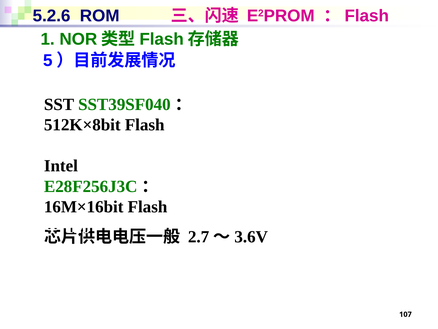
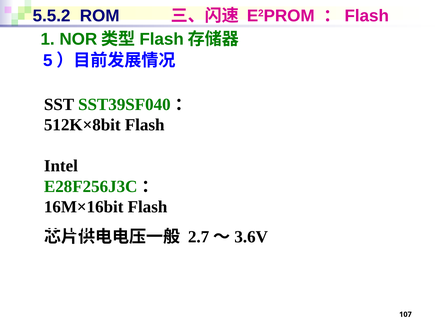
5.2.6: 5.2.6 -> 5.5.2 (52, 16)
